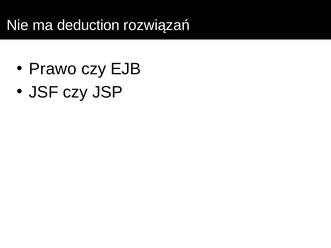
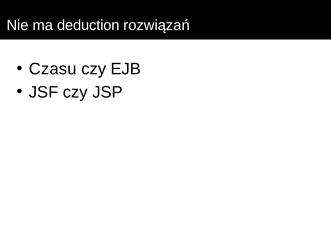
Prawo: Prawo -> Czasu (53, 69)
